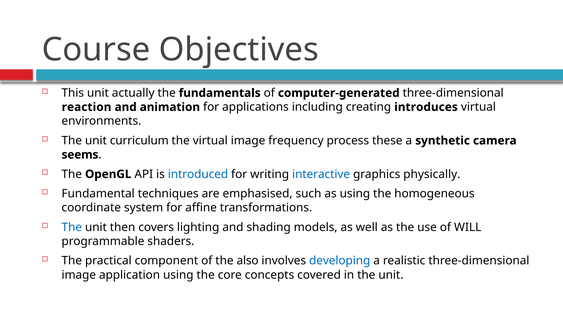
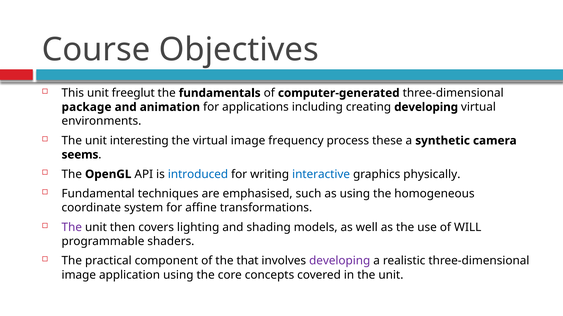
actually: actually -> freeglut (133, 93)
reaction: reaction -> package (87, 107)
creating introduces: introduces -> developing (426, 107)
curriculum: curriculum -> interesting (139, 141)
The colour: blue -> purple (72, 228)
also: also -> that (248, 261)
developing colour: blue -> purple (340, 261)
